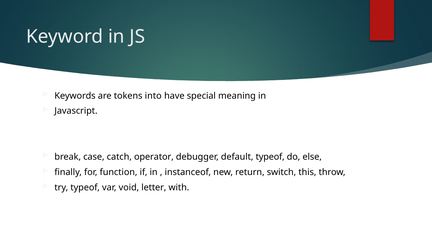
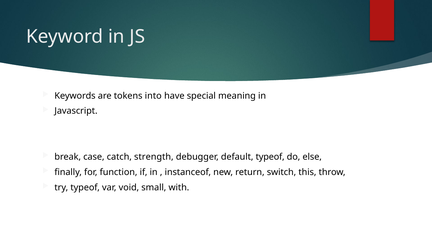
operator: operator -> strength (154, 157)
letter: letter -> small (154, 188)
